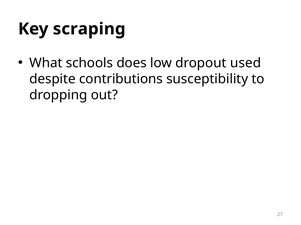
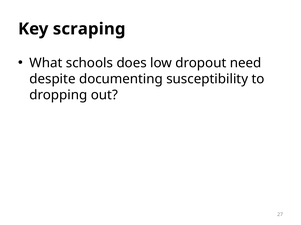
used: used -> need (246, 63)
contributions: contributions -> documenting (121, 79)
